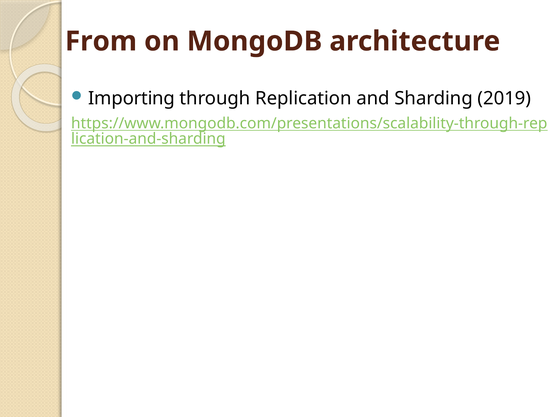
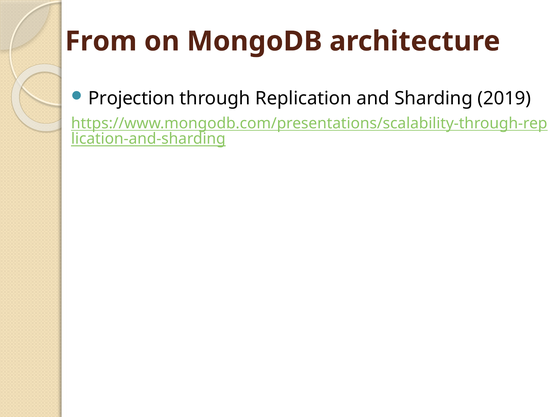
Importing: Importing -> Projection (132, 99)
